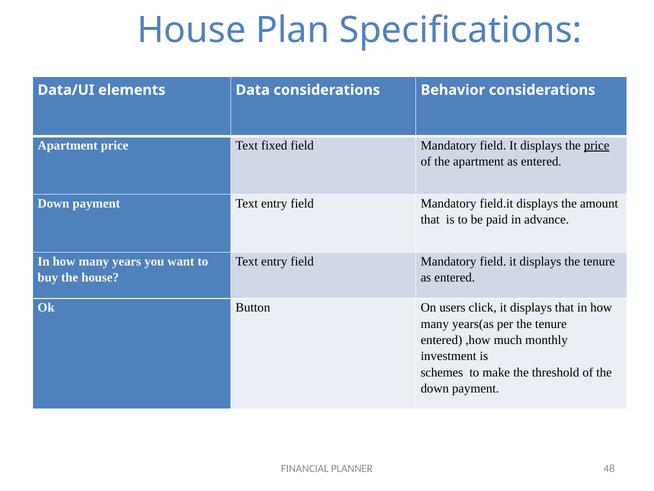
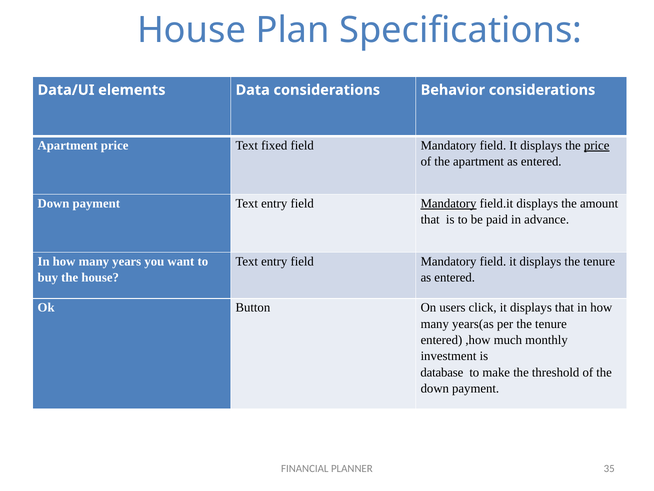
Mandatory underline: none -> present (449, 203)
schemes: schemes -> database (442, 372)
48: 48 -> 35 (609, 468)
